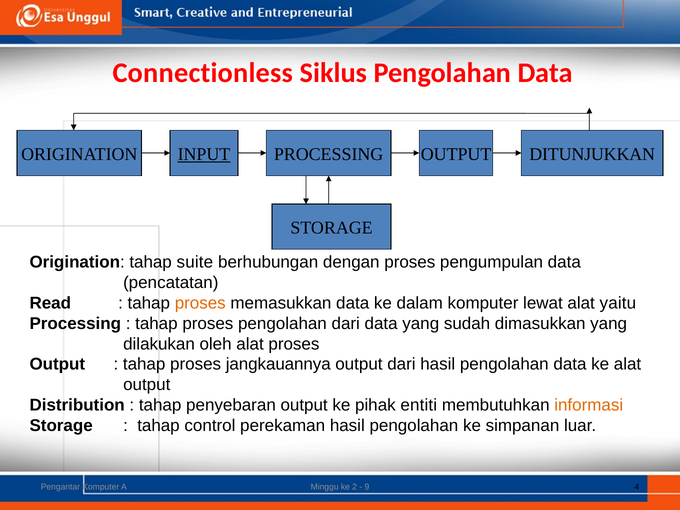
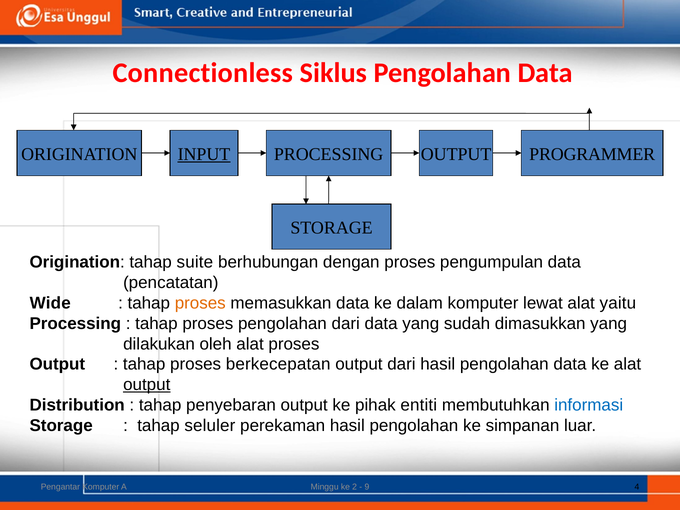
DITUNJUKKAN: DITUNJUKKAN -> PROGRAMMER (592, 154)
Read: Read -> Wide (50, 303)
jangkauannya: jangkauannya -> berkecepatan (278, 364)
output underline: none -> present (147, 385)
informasi colour: orange -> blue (589, 405)
control: control -> seluler (210, 425)
